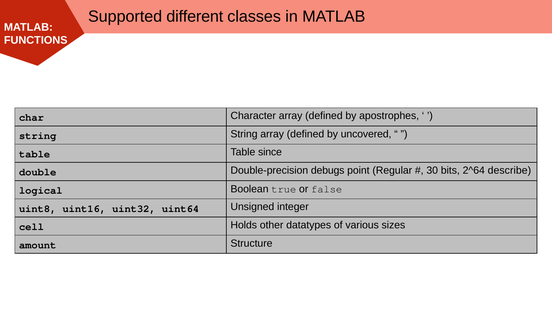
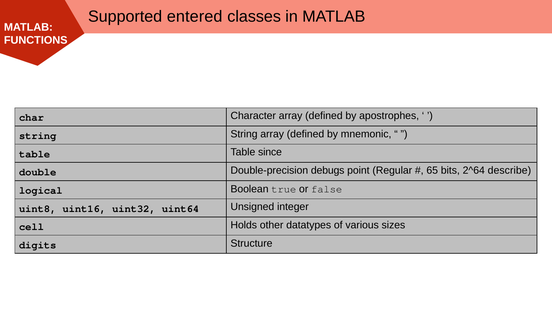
different: different -> entered (195, 17)
uncovered: uncovered -> mnemonic (366, 134)
30: 30 -> 65 (432, 170)
amount: amount -> digits (38, 245)
